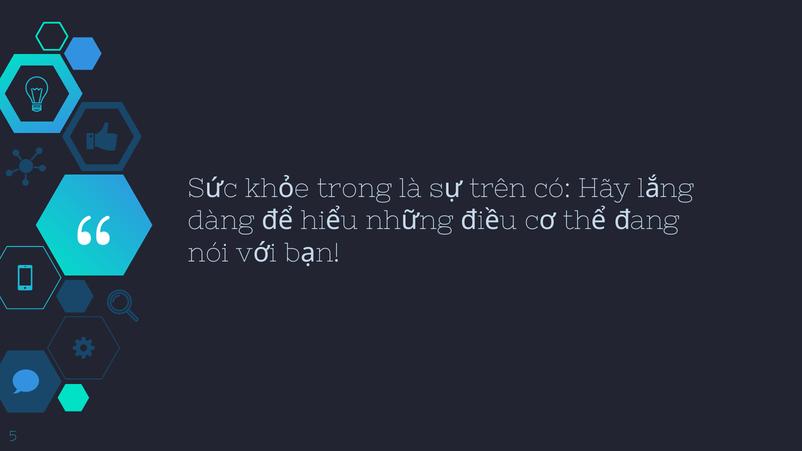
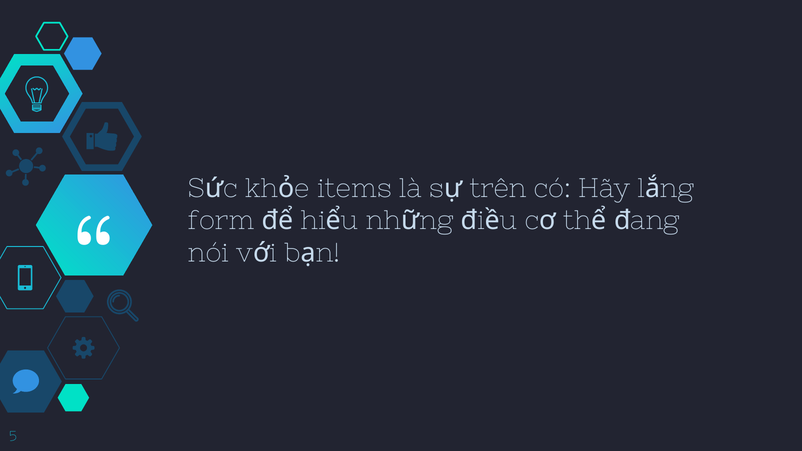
trong: trong -> items (354, 189)
dàng: dàng -> form (221, 221)
